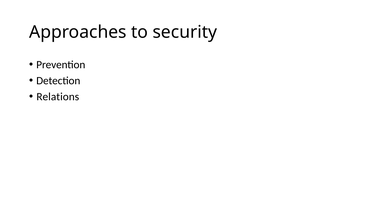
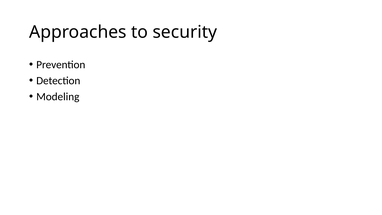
Relations: Relations -> Modeling (58, 97)
